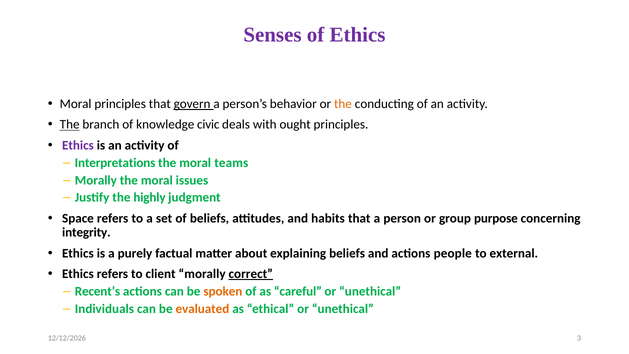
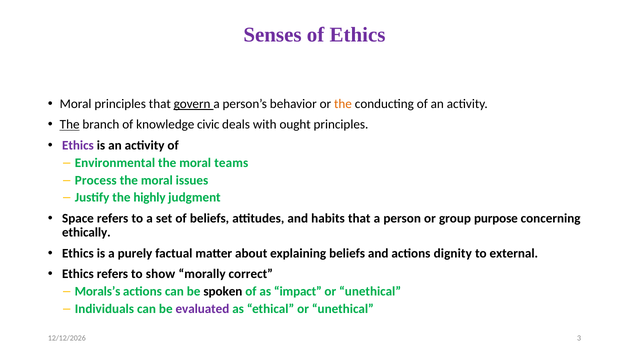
Interpretations: Interpretations -> Environmental (115, 163)
Morally: Morally -> Process (96, 180)
integrity: integrity -> ethically (86, 232)
people: people -> dignity (453, 253)
client: client -> show (161, 274)
correct underline: present -> none (251, 274)
Recent’s: Recent’s -> Morals’s (97, 291)
spoken colour: orange -> black (223, 291)
careful: careful -> impact (298, 291)
evaluated colour: orange -> purple (202, 309)
